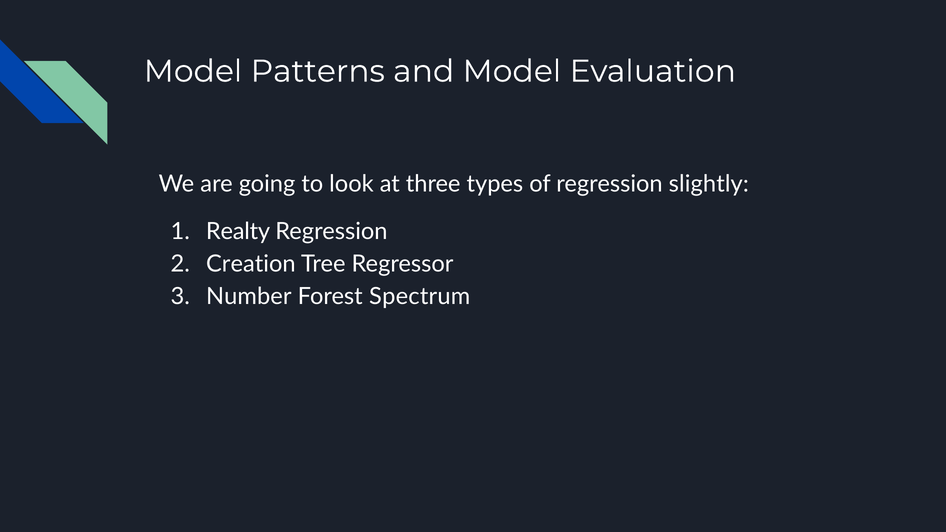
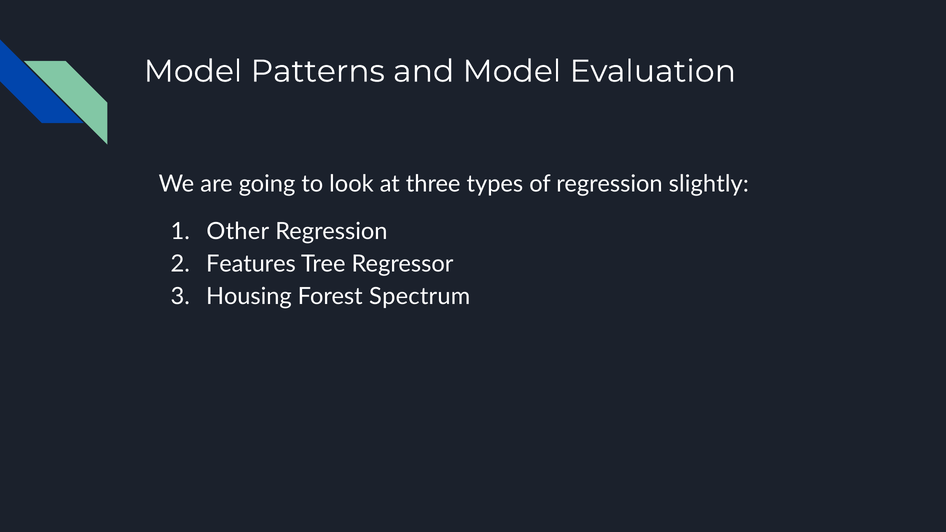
Realty: Realty -> Other (238, 231)
Creation: Creation -> Features (251, 264)
Number: Number -> Housing (249, 297)
